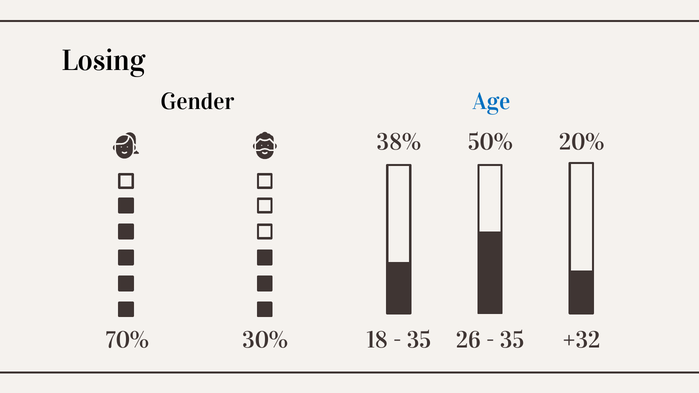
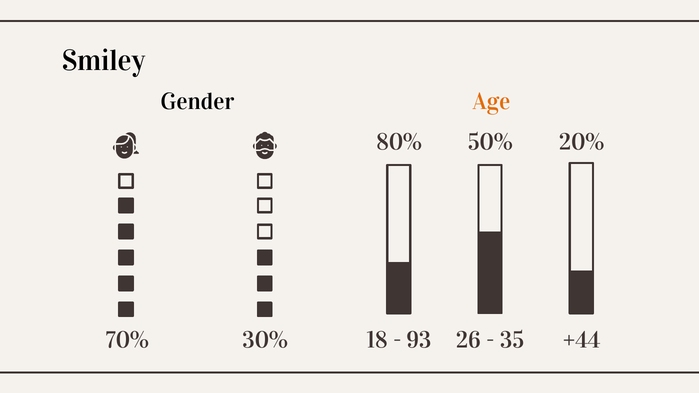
Losing: Losing -> Smiley (103, 61)
Age colour: blue -> orange (491, 102)
38%: 38% -> 80% (399, 142)
35: 35 -> 93 (419, 340)
+32: +32 -> +44 (582, 340)
